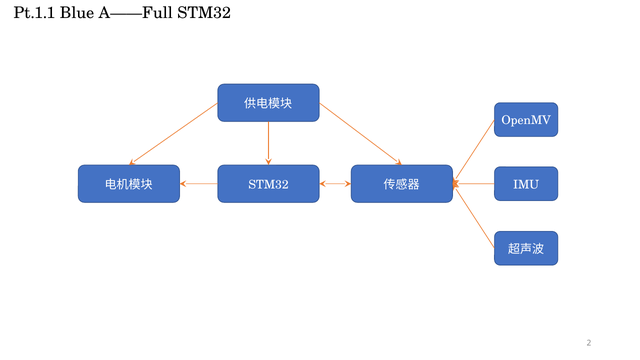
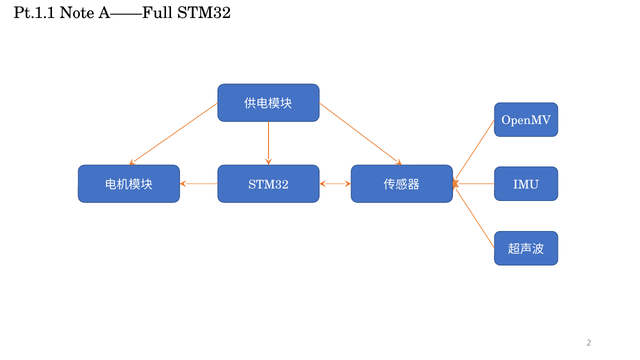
Blue: Blue -> Note (77, 13)
